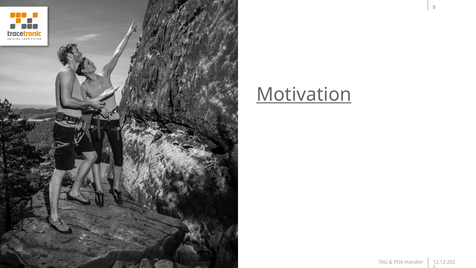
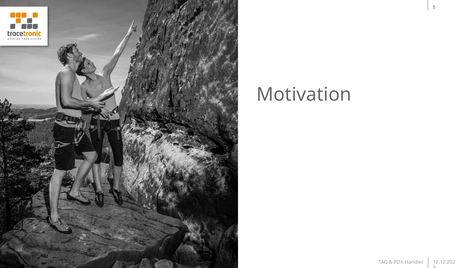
Motivation underline: present -> none (304, 95)
